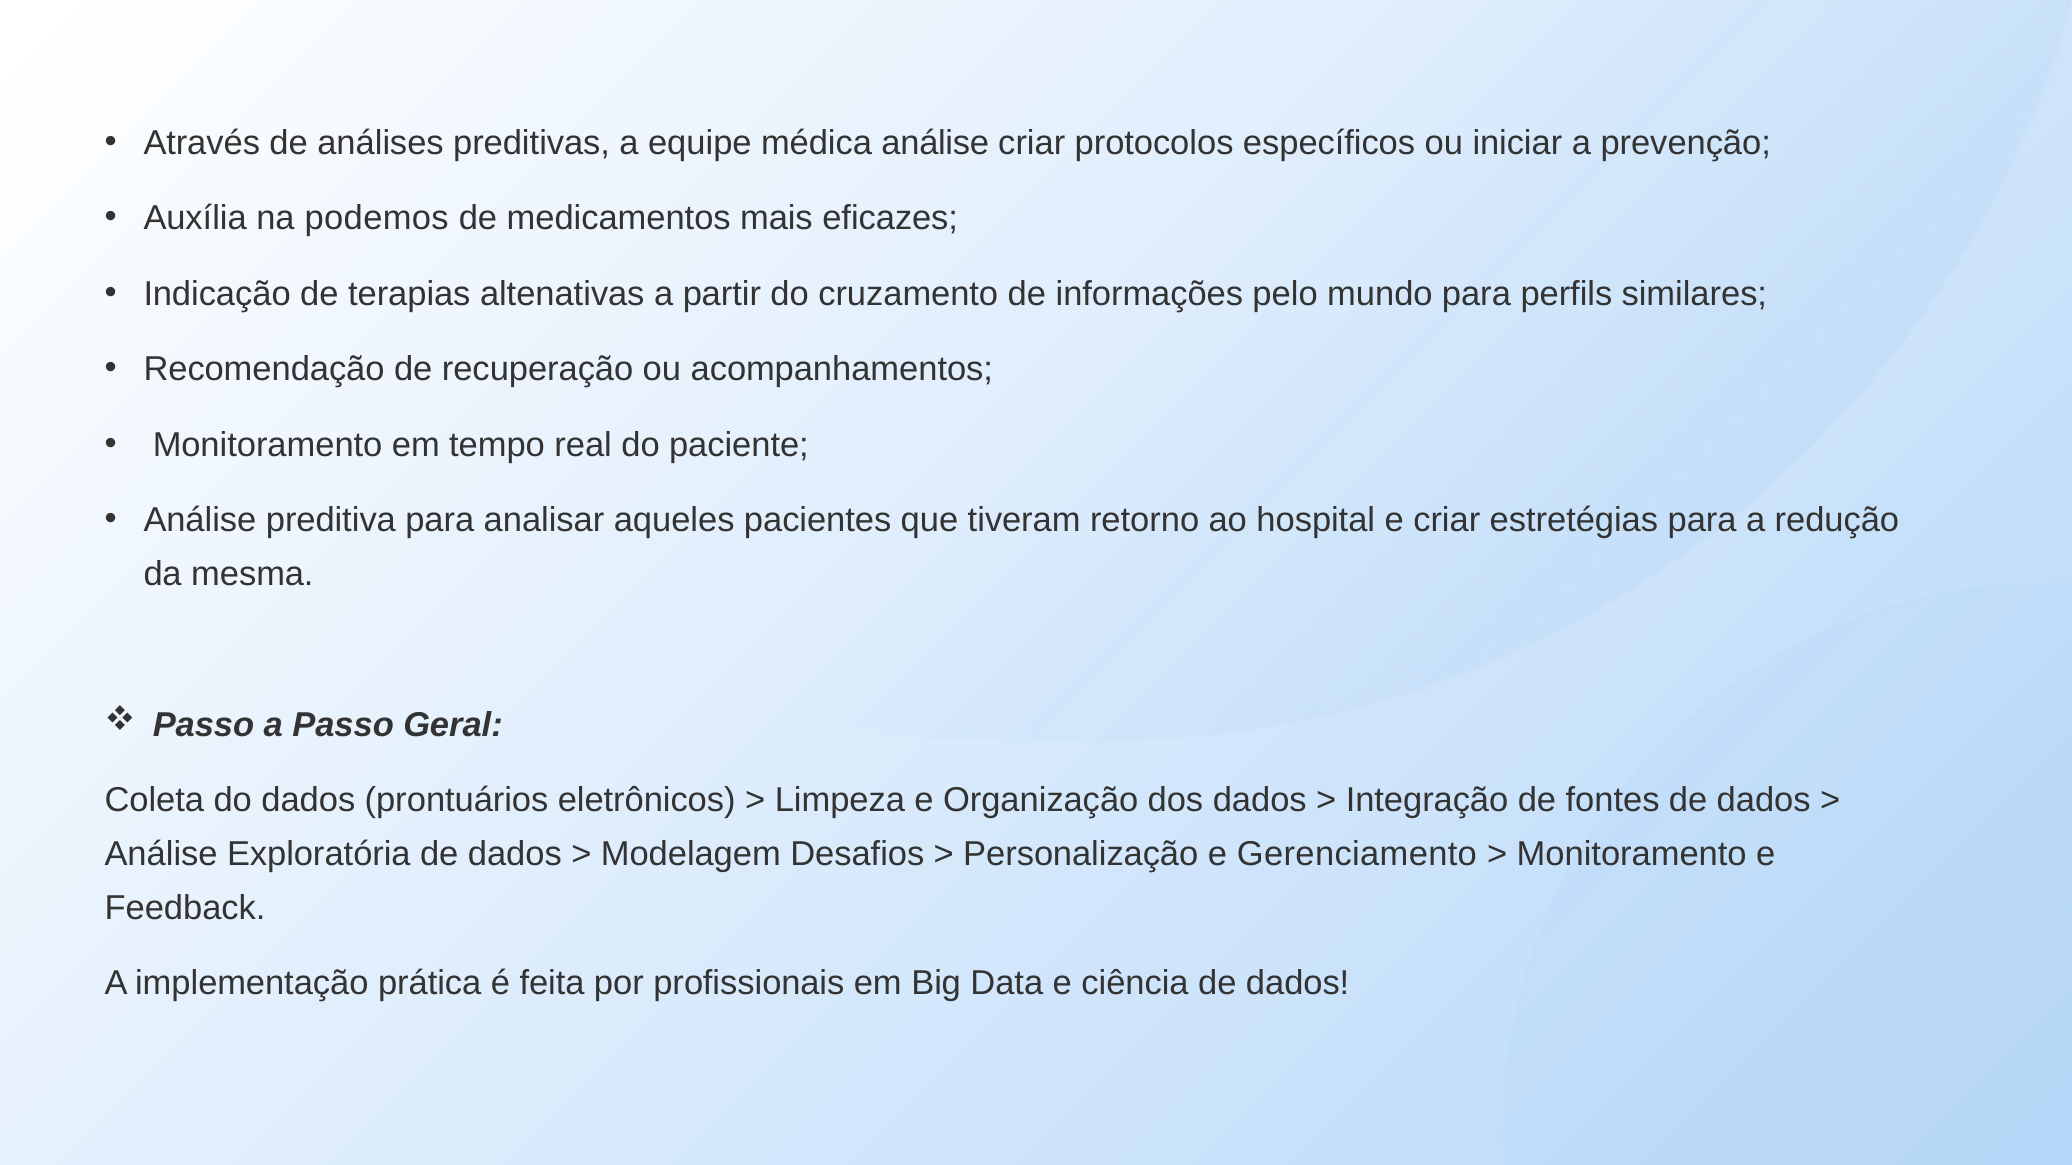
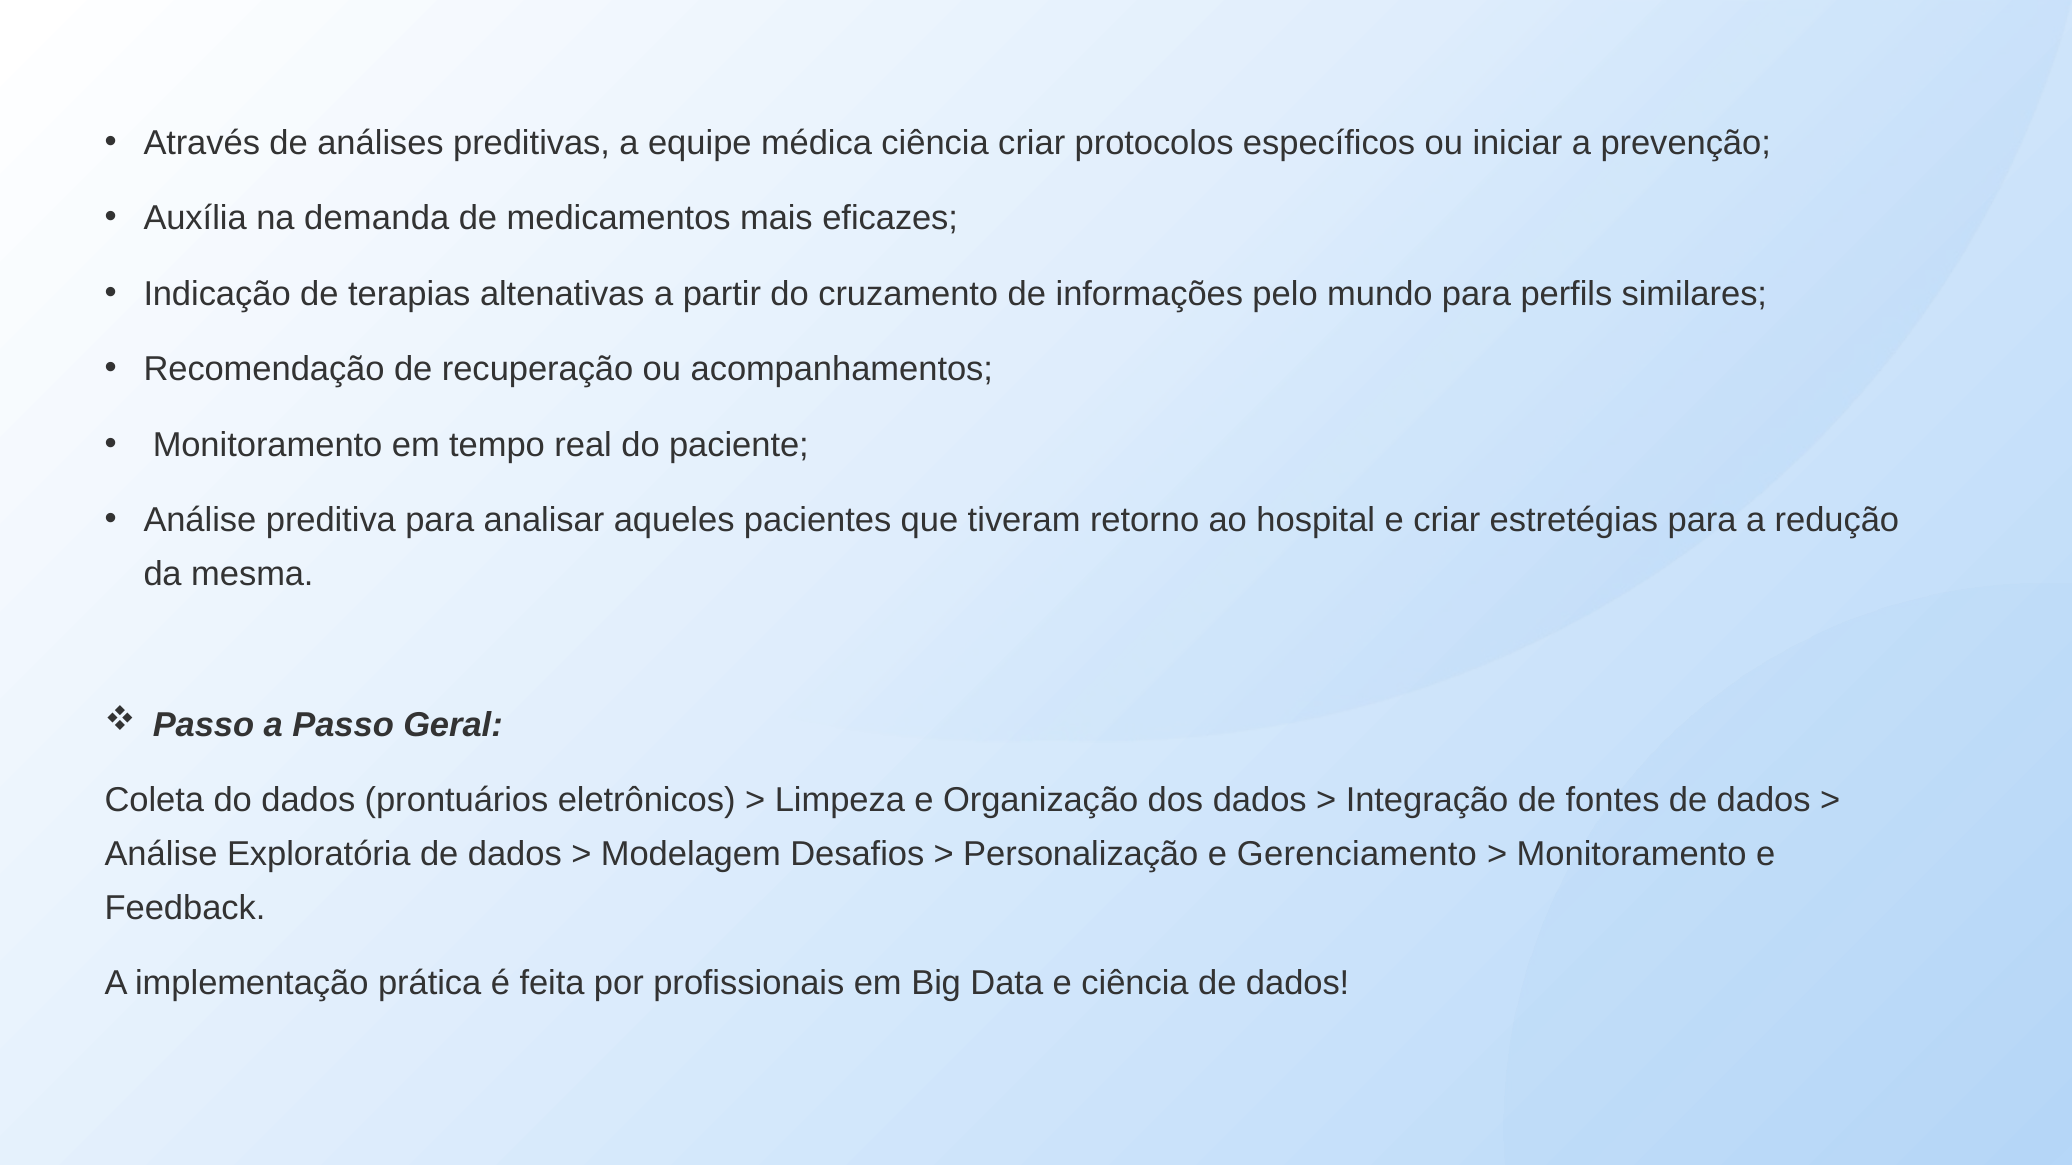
médica análise: análise -> ciência (935, 143)
podemos: podemos -> demanda (377, 219)
